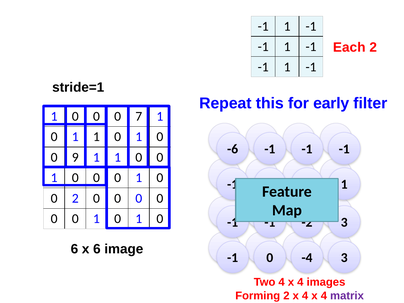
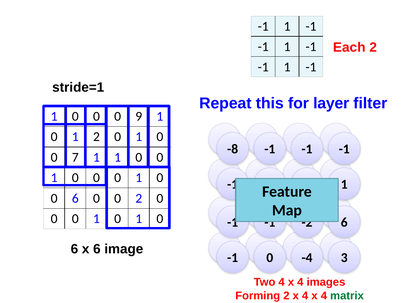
early: early -> layer (331, 103)
7: 7 -> 9 (139, 116)
0 1 1: 1 -> 2 (96, 137)
-6: -6 -> -8 (233, 149)
9: 9 -> 7 (75, 157)
2: 2 -> 6 (75, 198)
0: 0 -> 2 (139, 198)
3: 3 -> 6 (344, 222)
matrix colour: purple -> green (347, 296)
